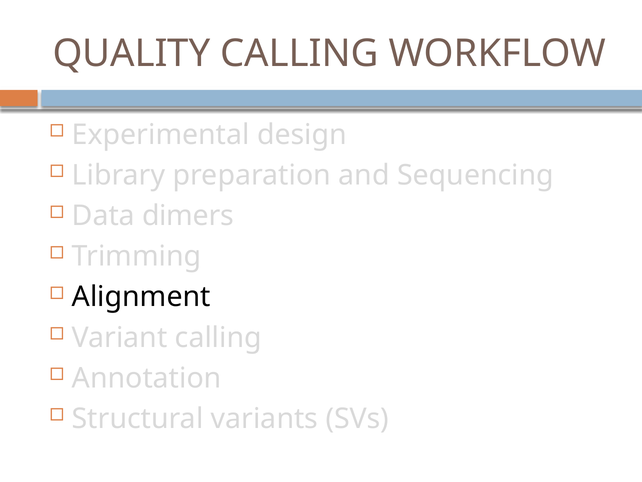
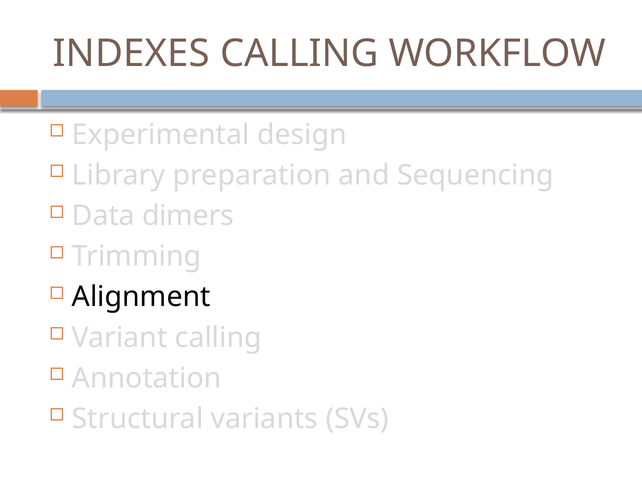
QUALITY: QUALITY -> INDEXES (131, 53)
